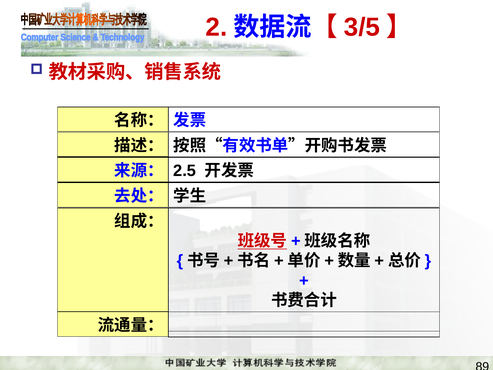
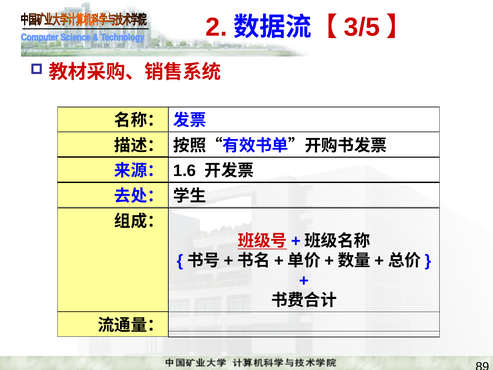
2.5: 2.5 -> 1.6 (185, 171)
